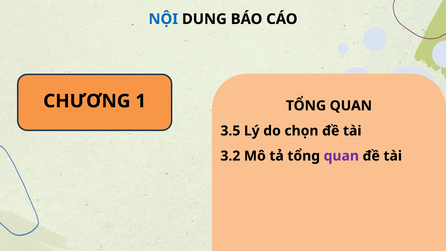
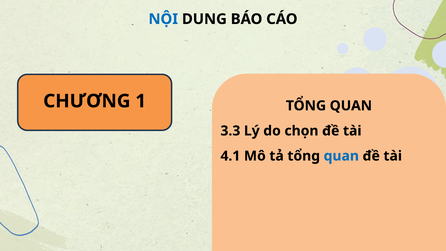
3.5: 3.5 -> 3.3 (230, 131)
3.2: 3.2 -> 4.1 (230, 156)
quan colour: purple -> blue (341, 156)
